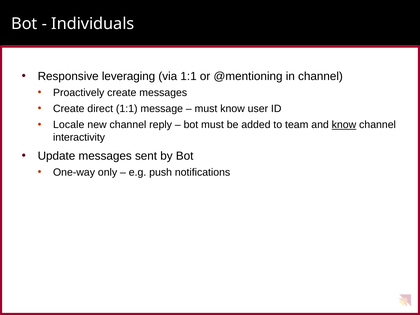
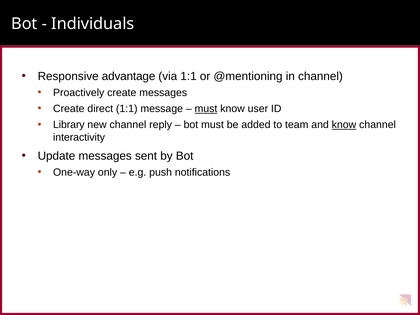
leveraging: leveraging -> advantage (129, 76)
must underline: none -> present (206, 109)
Locale: Locale -> Library (69, 125)
